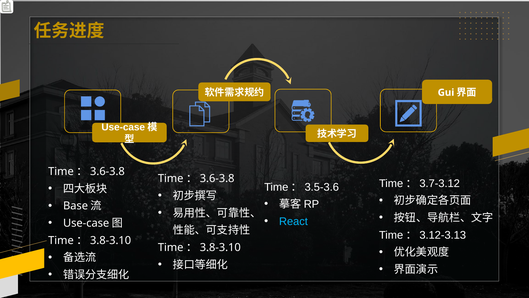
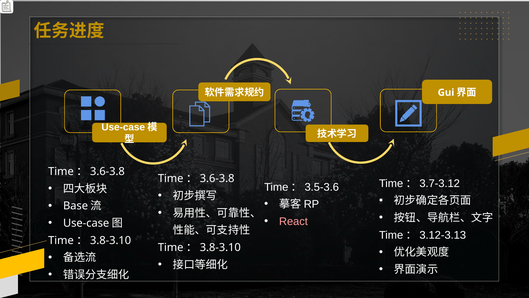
React colour: light blue -> pink (293, 221)
